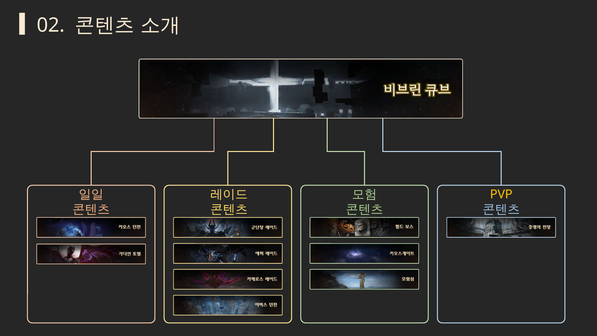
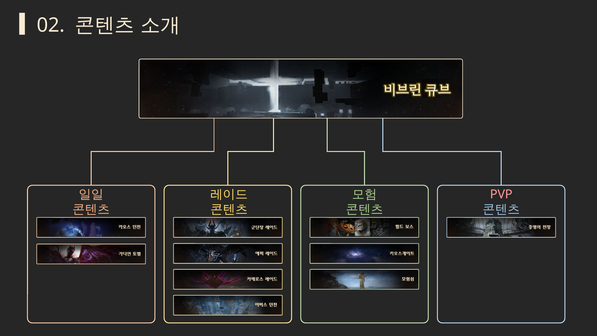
PVP colour: yellow -> pink (501, 194)
